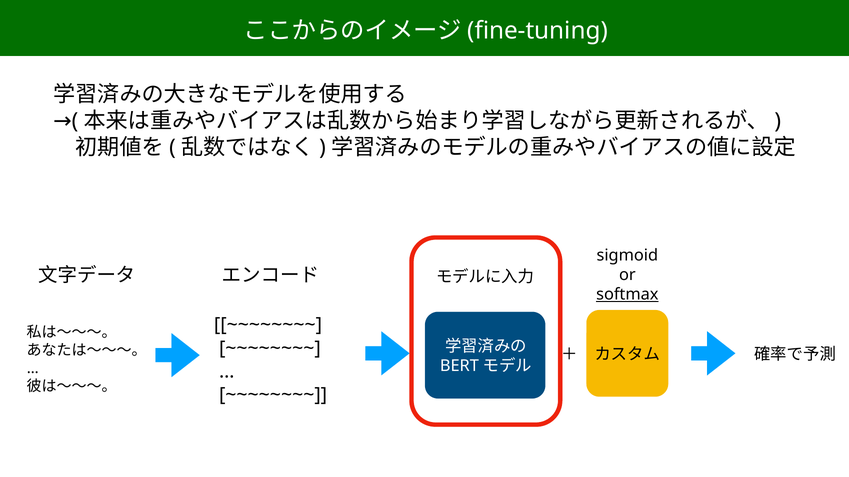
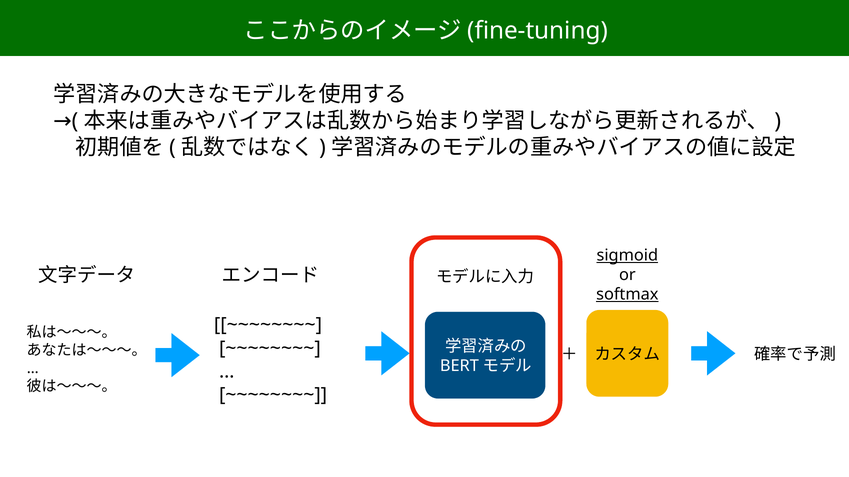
sigmoid underline: none -> present (627, 256)
